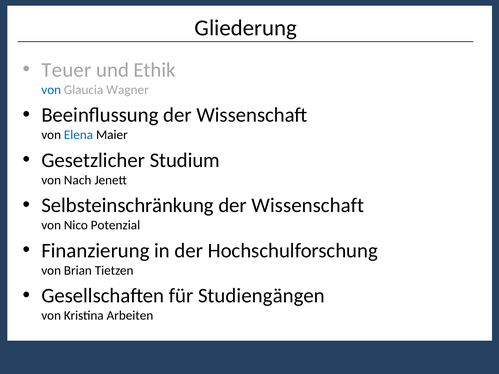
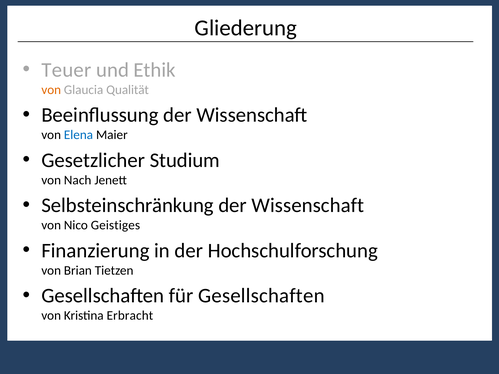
von colour: blue -> orange (51, 90)
Wagner: Wagner -> Qualität (128, 90)
Potenzial: Potenzial -> Geistiges (115, 225)
für Studiengängen: Studiengängen -> Gesellschaften (261, 296)
Arbeiten: Arbeiten -> Erbracht (130, 316)
